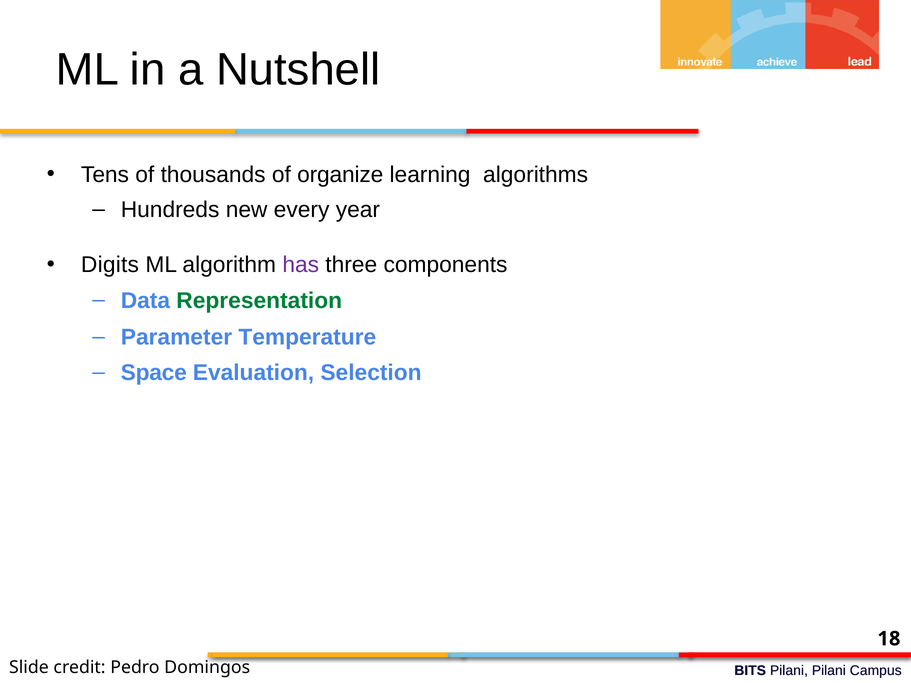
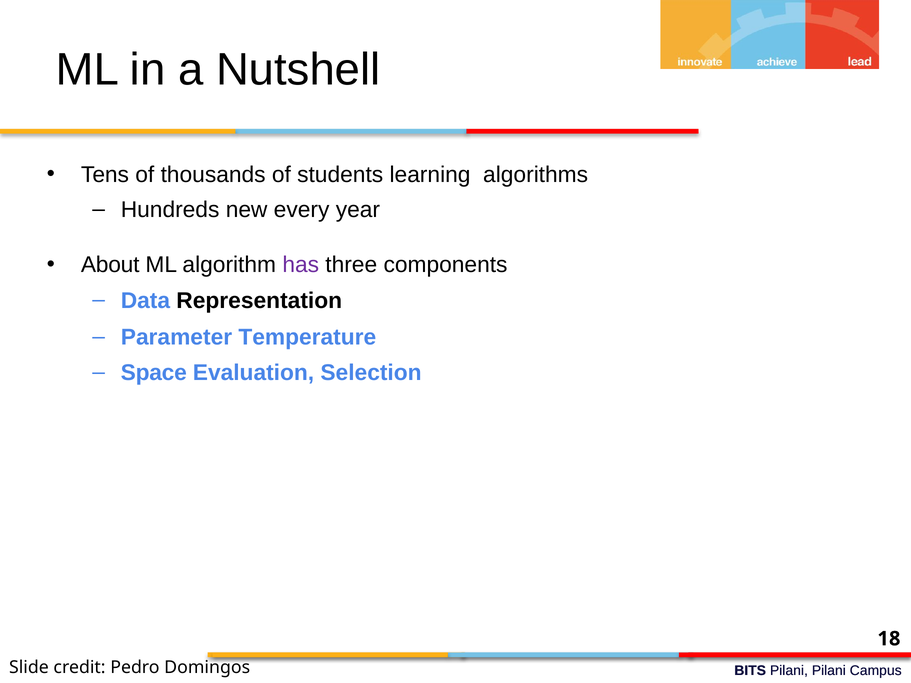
organize: organize -> students (340, 175)
Digits: Digits -> About (110, 265)
Representation colour: green -> black (259, 301)
